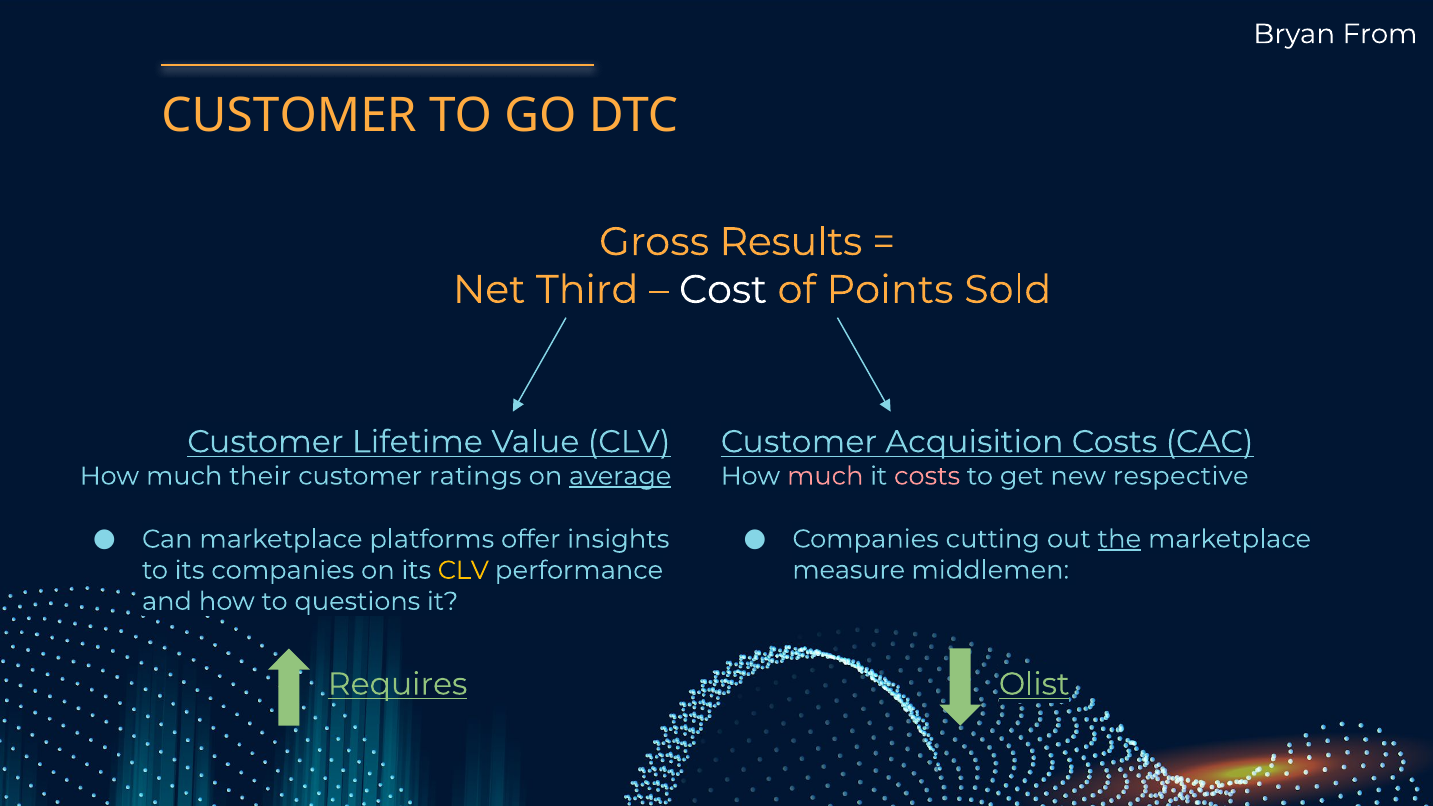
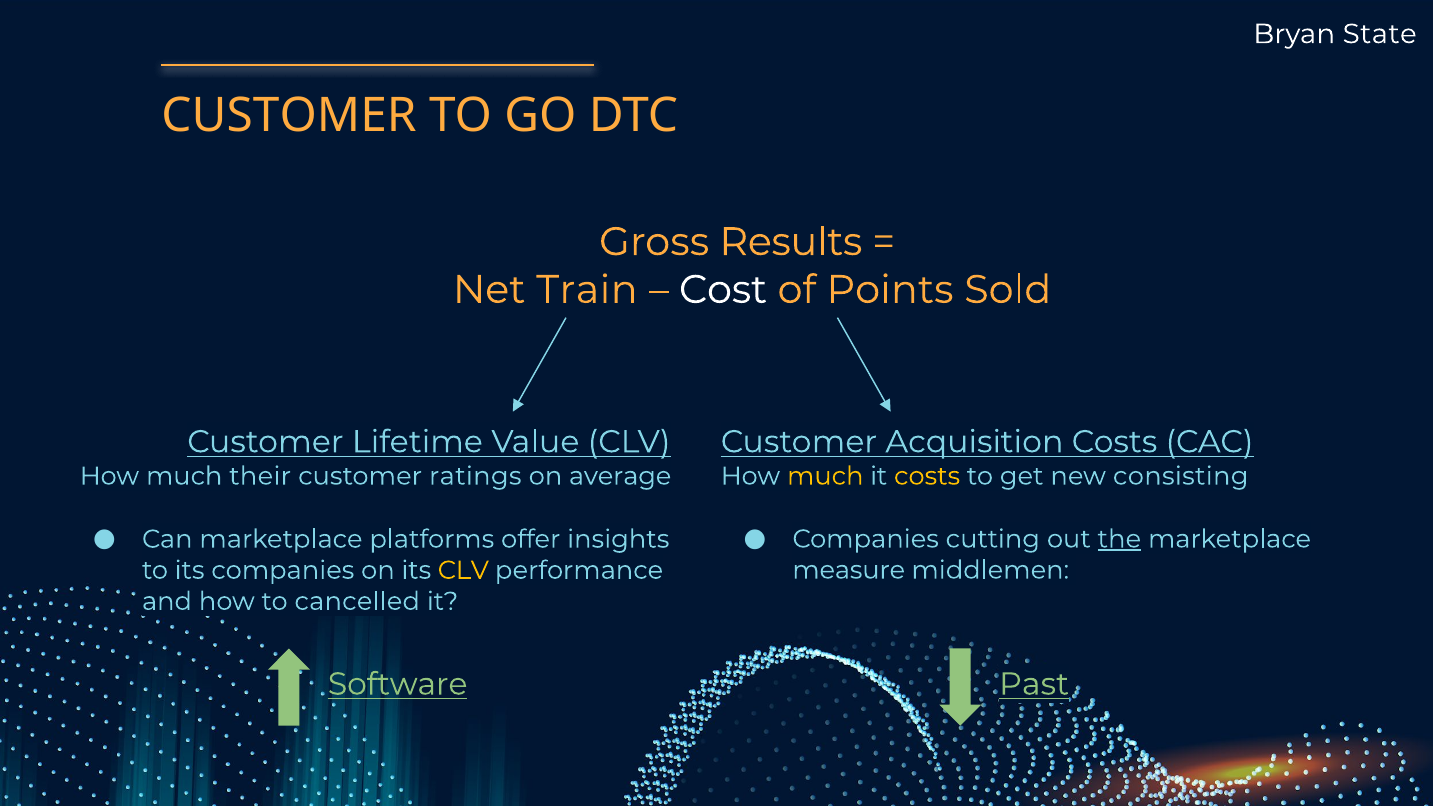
From: From -> State (1380, 34)
Third: Third -> Train (587, 290)
average underline: present -> none (620, 476)
much colour: pink -> yellow (825, 476)
costs colour: pink -> yellow (927, 476)
respective: respective -> consisting (1181, 476)
questions: questions -> cancelled (357, 601)
Requires: Requires -> Software (398, 684)
Olist: Olist -> Past (1034, 684)
